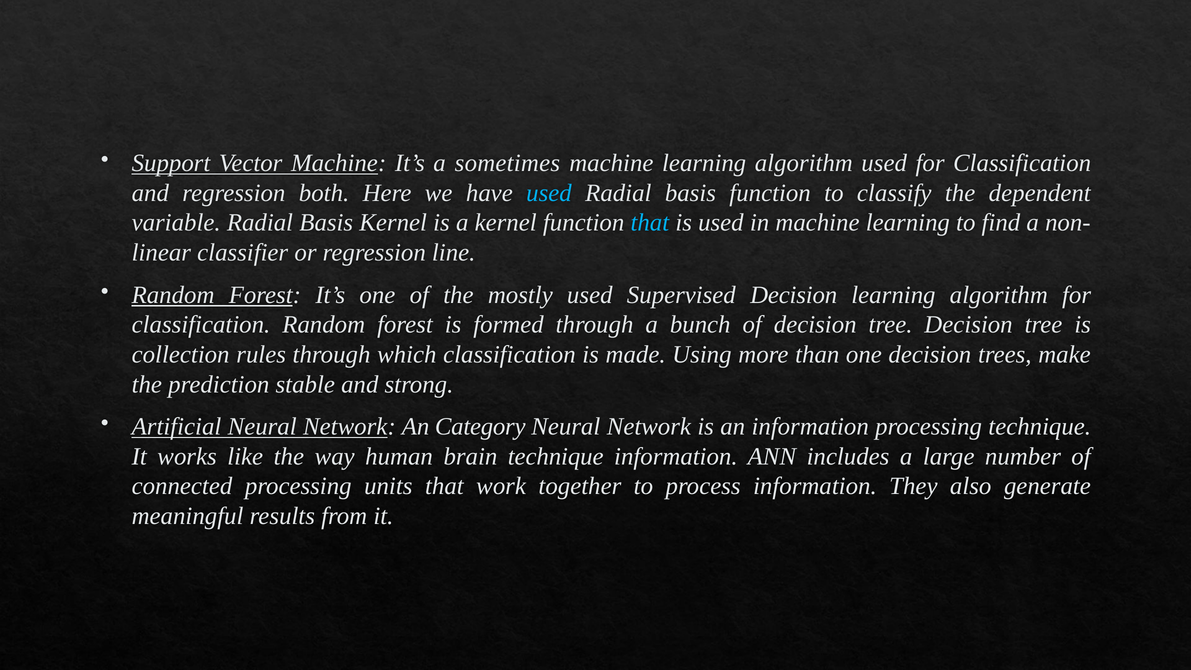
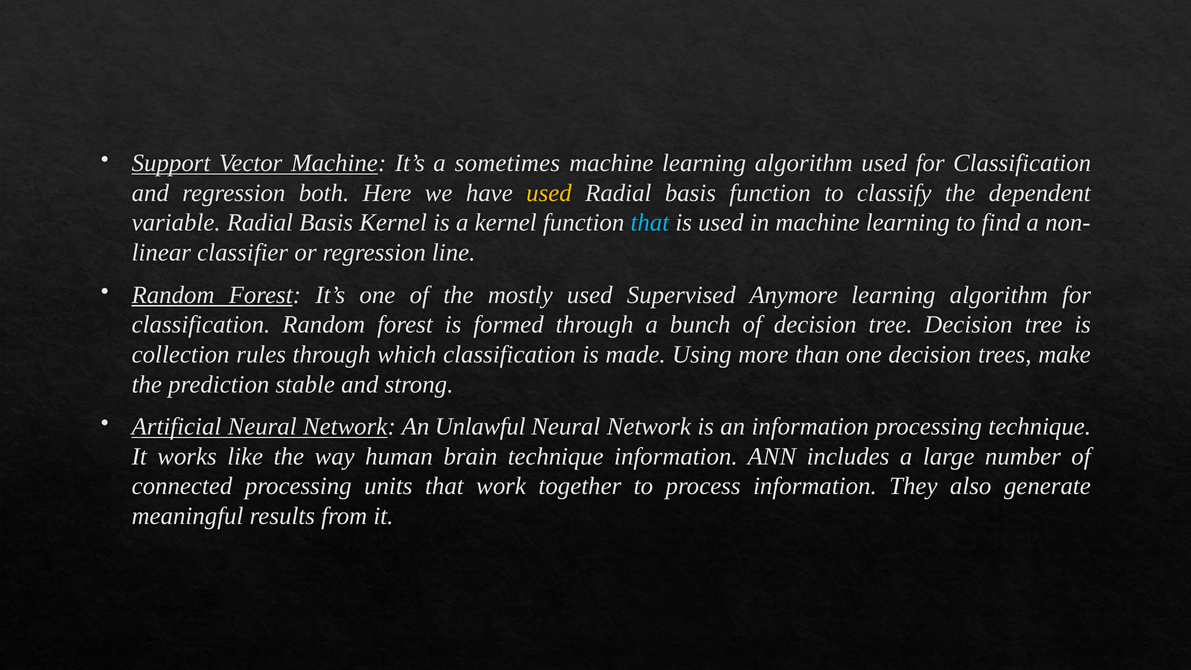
used colour: light blue -> yellow (549, 193)
Supervised Decision: Decision -> Anymore (794, 295)
Category: Category -> Unlawful (480, 427)
